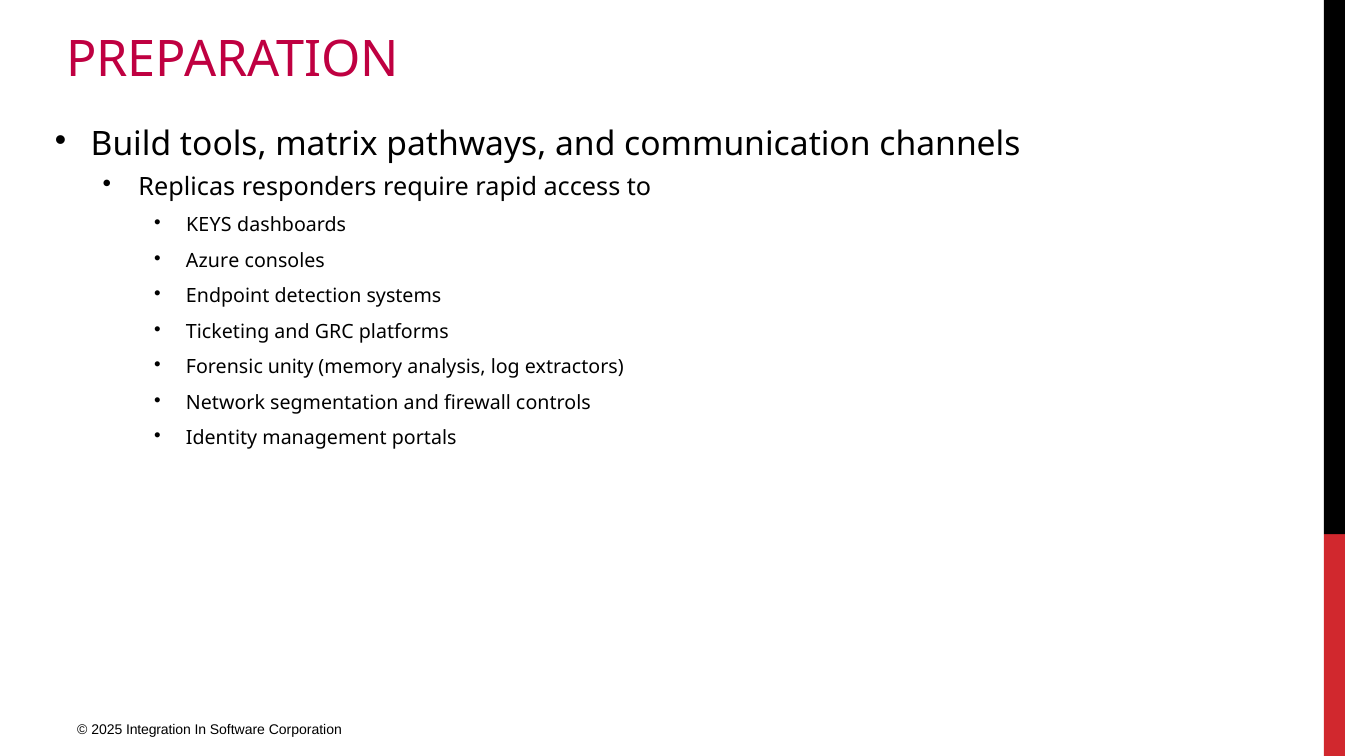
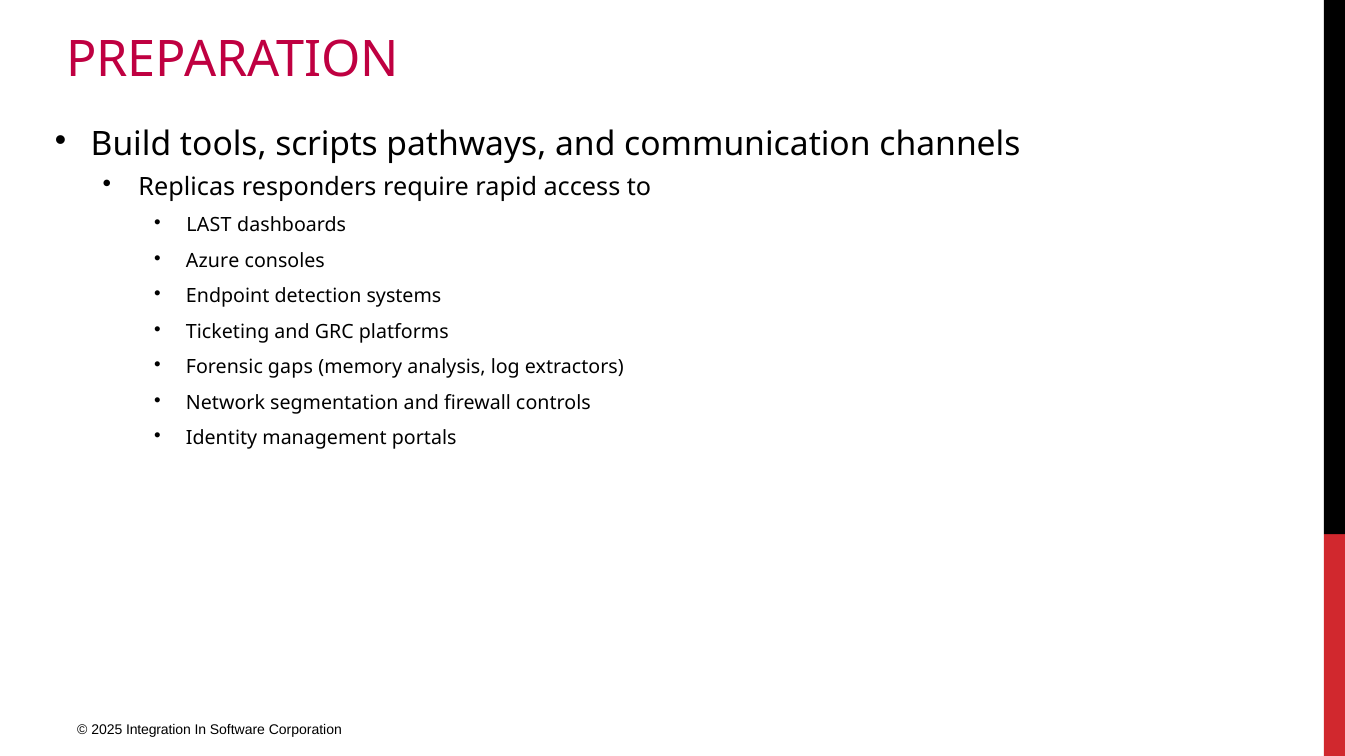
matrix: matrix -> scripts (327, 144)
KEYS: KEYS -> LAST (209, 225)
unity: unity -> gaps (291, 367)
